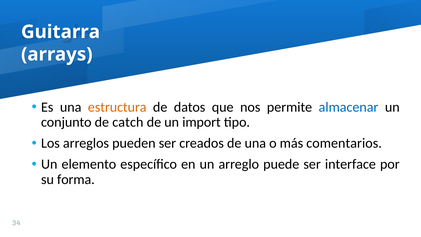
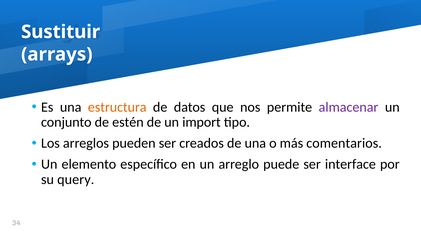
Guitarra: Guitarra -> Sustituir (61, 32)
almacenar colour: blue -> purple (349, 107)
catch: catch -> estén (128, 122)
forma: forma -> query (76, 179)
